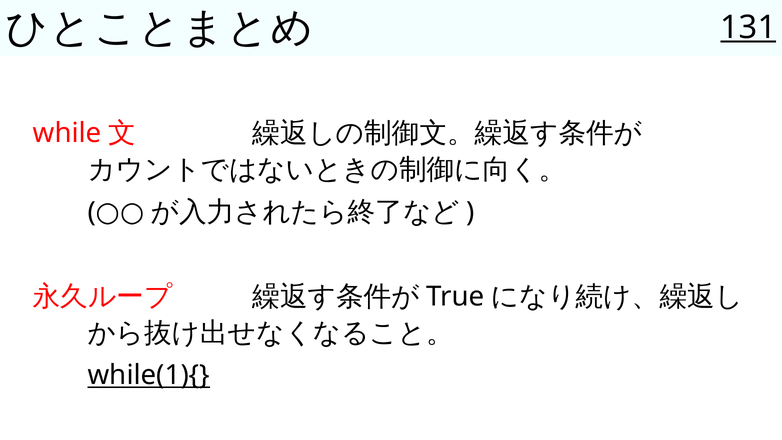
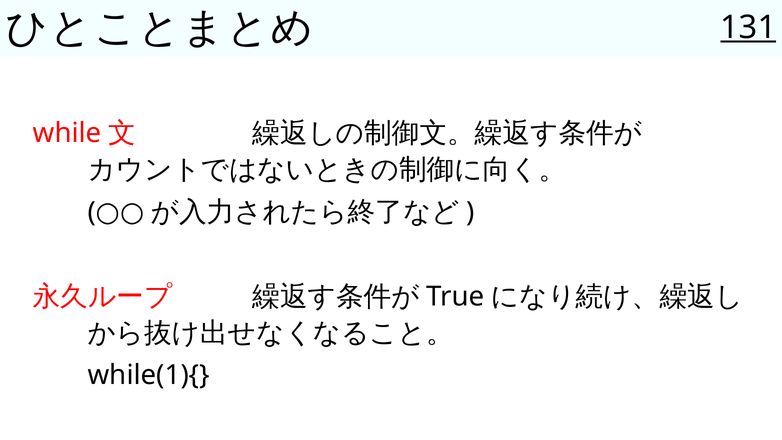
while(1){ underline: present -> none (149, 375)
